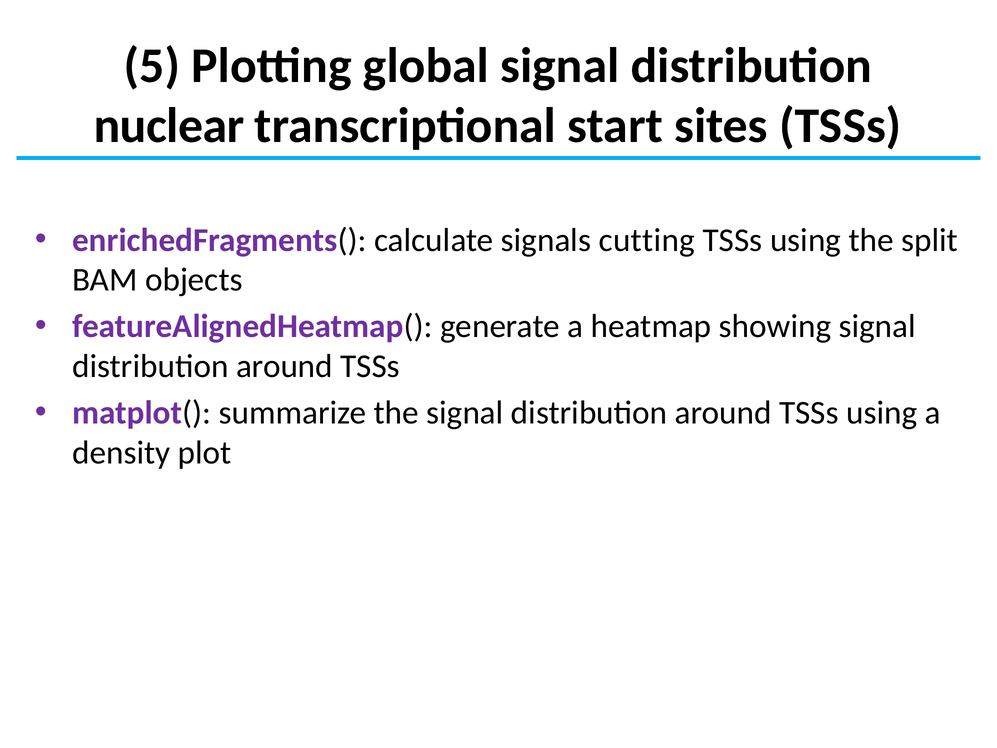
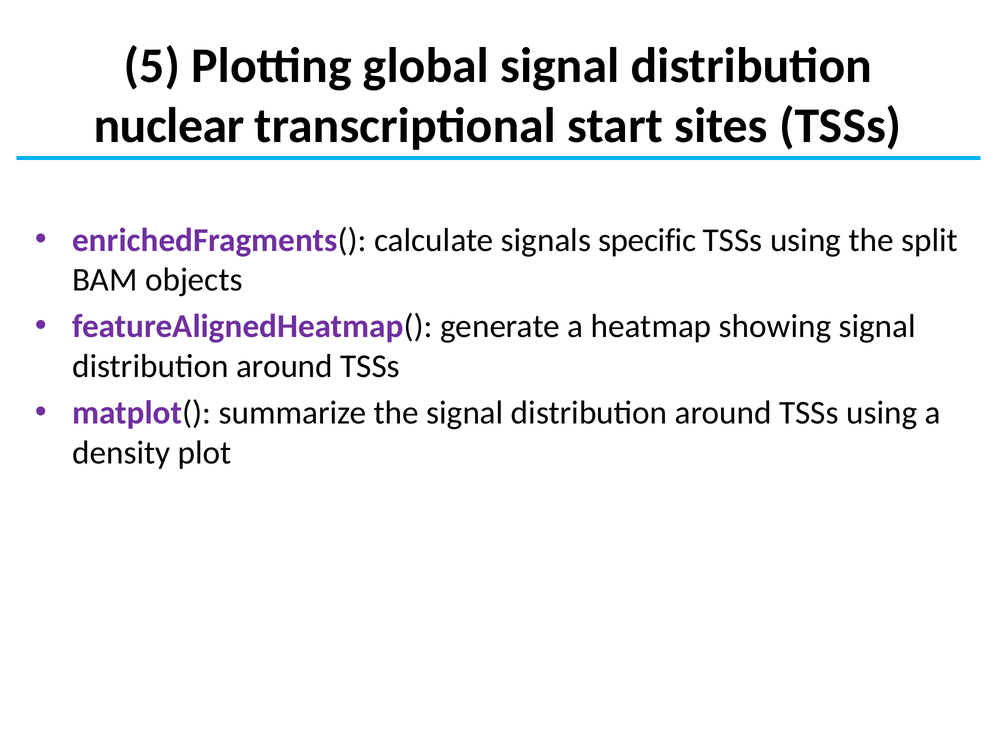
cutting: cutting -> specific (647, 240)
